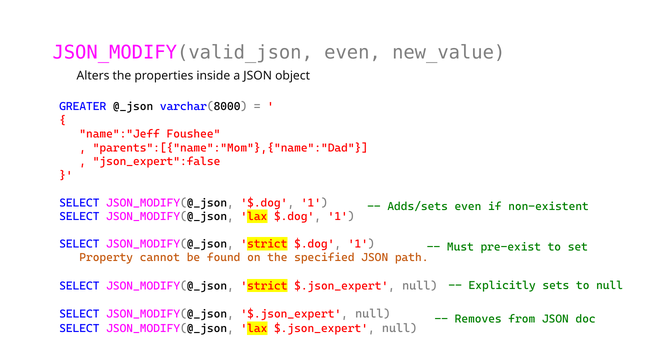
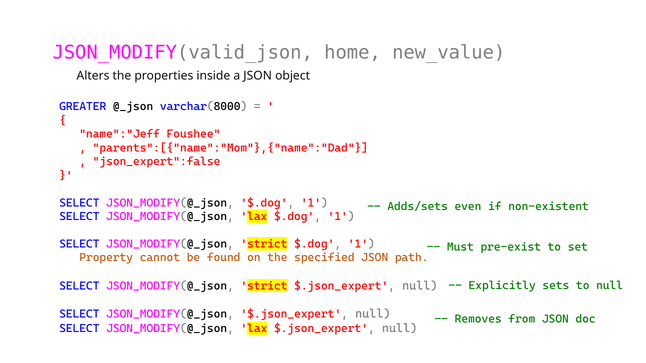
JSON_MODIFY(valid_json even: even -> home (353, 53)
